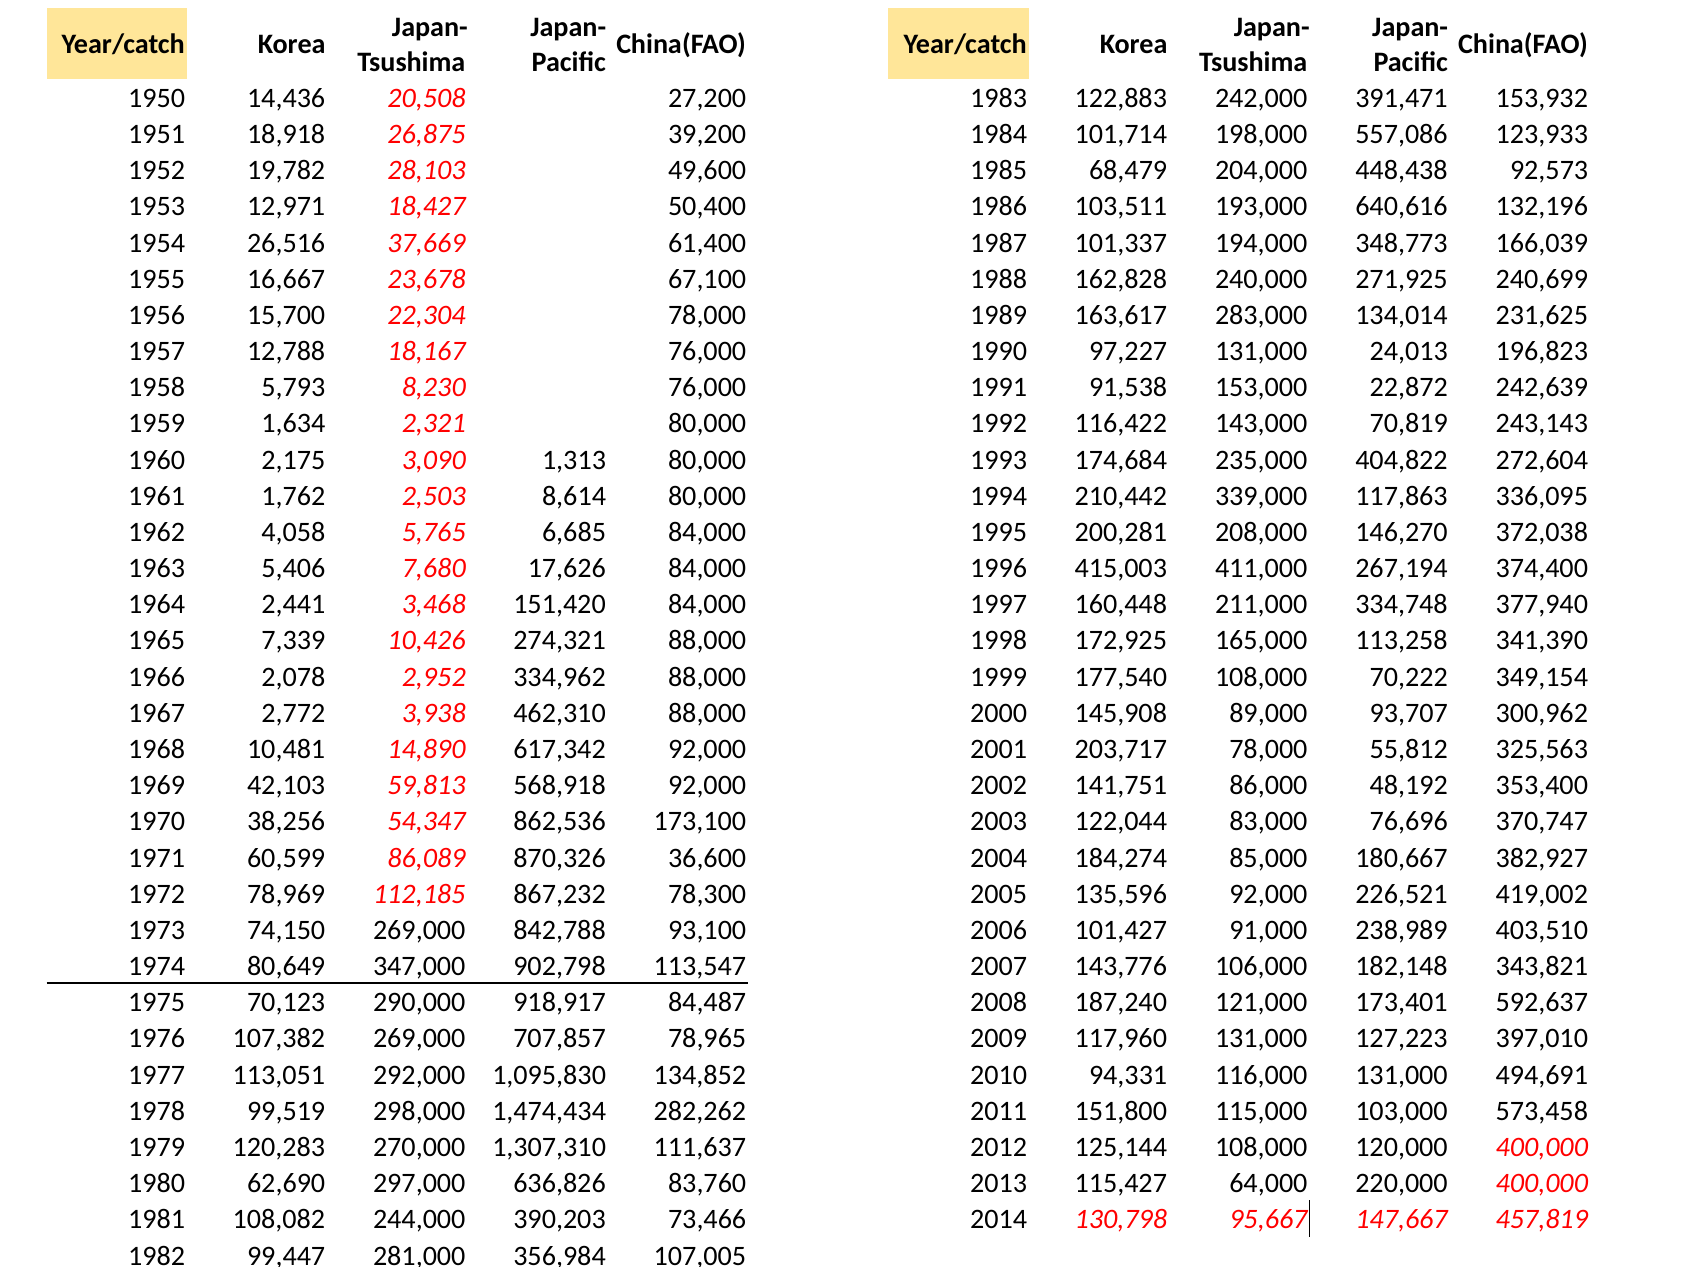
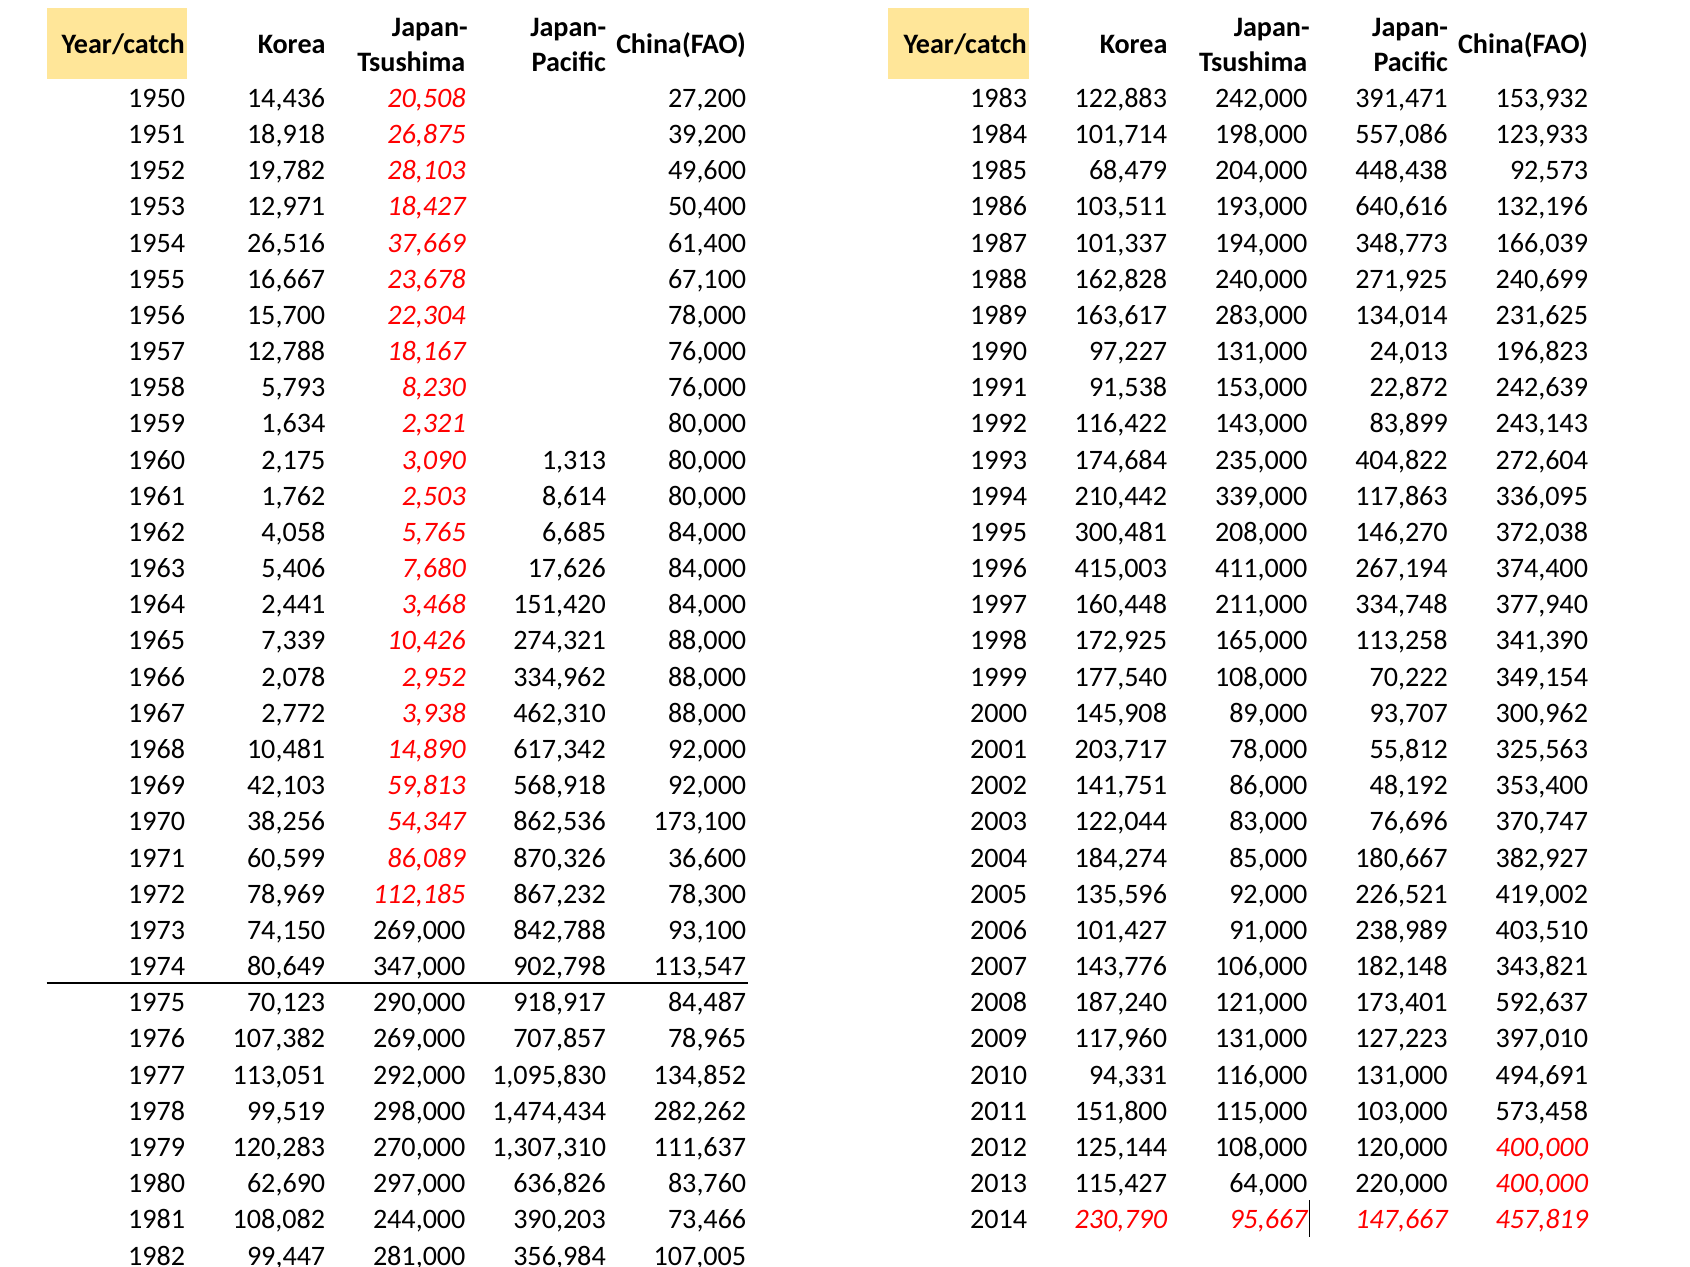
70,819: 70,819 -> 83,899 (1409, 424)
200,281: 200,281 -> 300,481 (1121, 532)
130,798: 130,798 -> 230,790 (1121, 1220)
